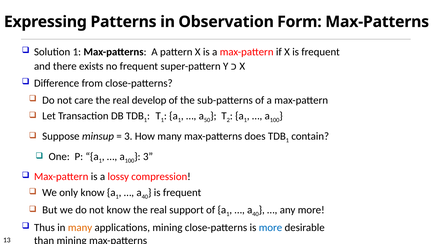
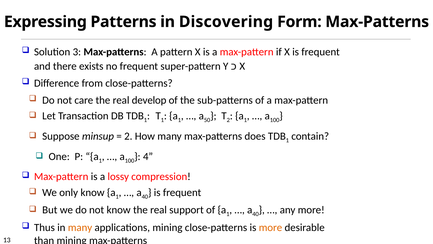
Observation: Observation -> Discovering (226, 22)
Solution 1: 1 -> 3 (77, 52)
3: 3 -> 2 (128, 136)
3: 3 -> 4 (148, 156)
more colour: blue -> orange (270, 227)
